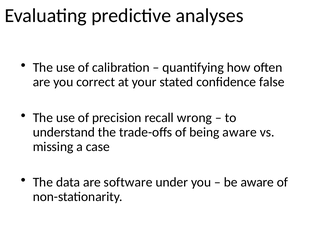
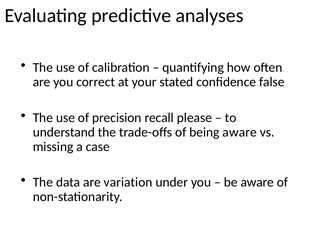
wrong: wrong -> please (194, 118)
software: software -> variation (128, 183)
